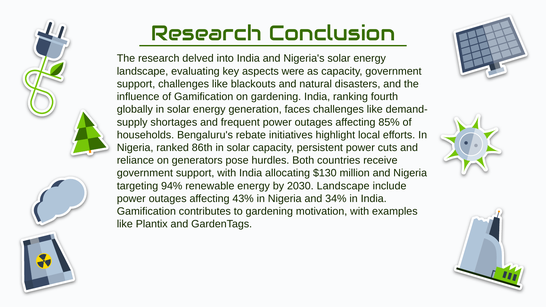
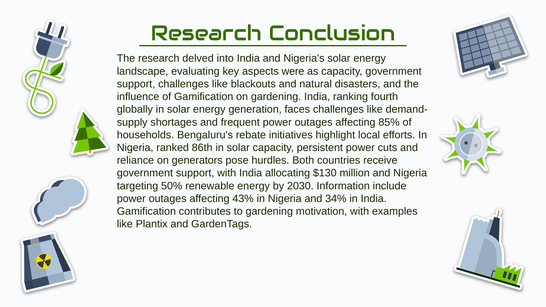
94%: 94% -> 50% (172, 186)
2030 Landscape: Landscape -> Information (343, 186)
